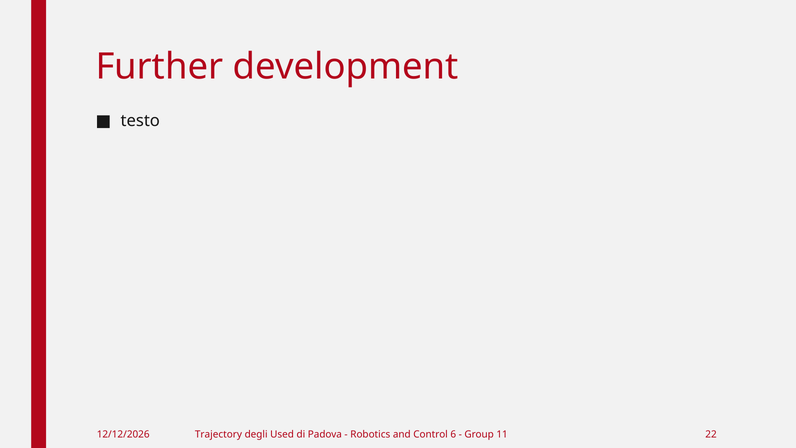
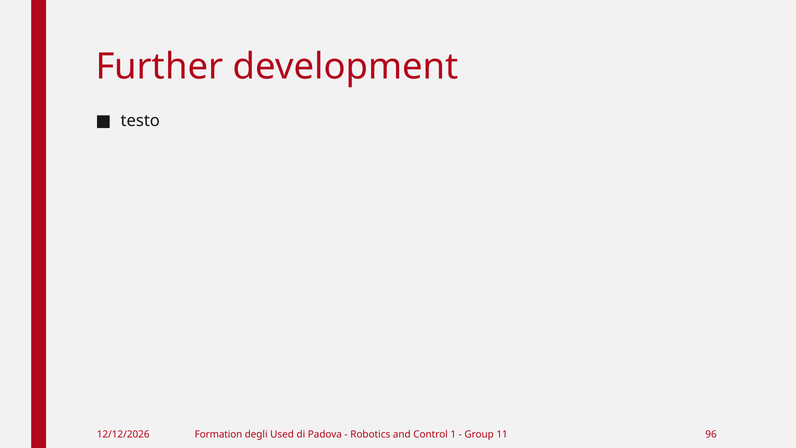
Trajectory: Trajectory -> Formation (219, 434)
6: 6 -> 1 (453, 434)
22: 22 -> 96 (711, 434)
